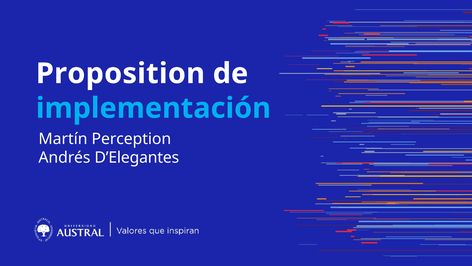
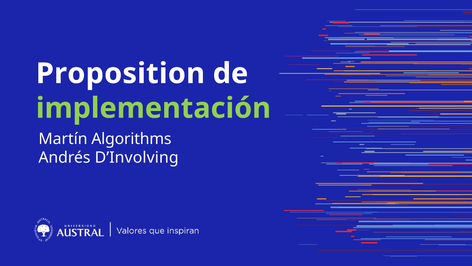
implementación colour: light blue -> light green (153, 108)
Perception: Perception -> Algorithms (131, 139)
D’Elegantes: D’Elegantes -> D’Involving (137, 157)
